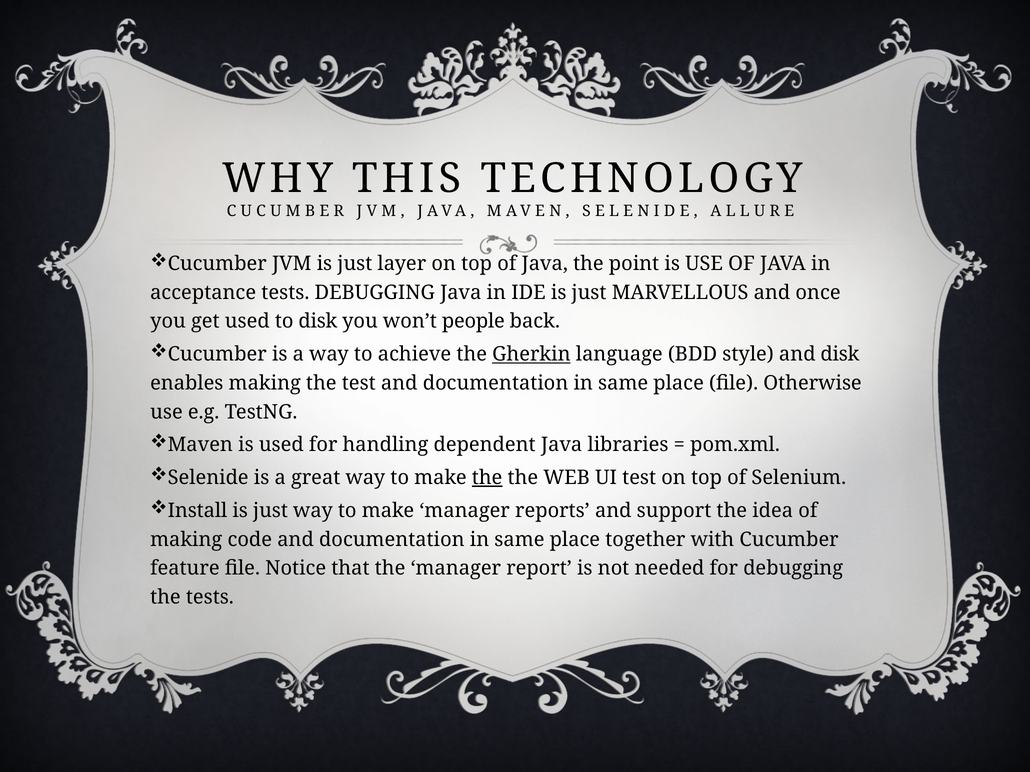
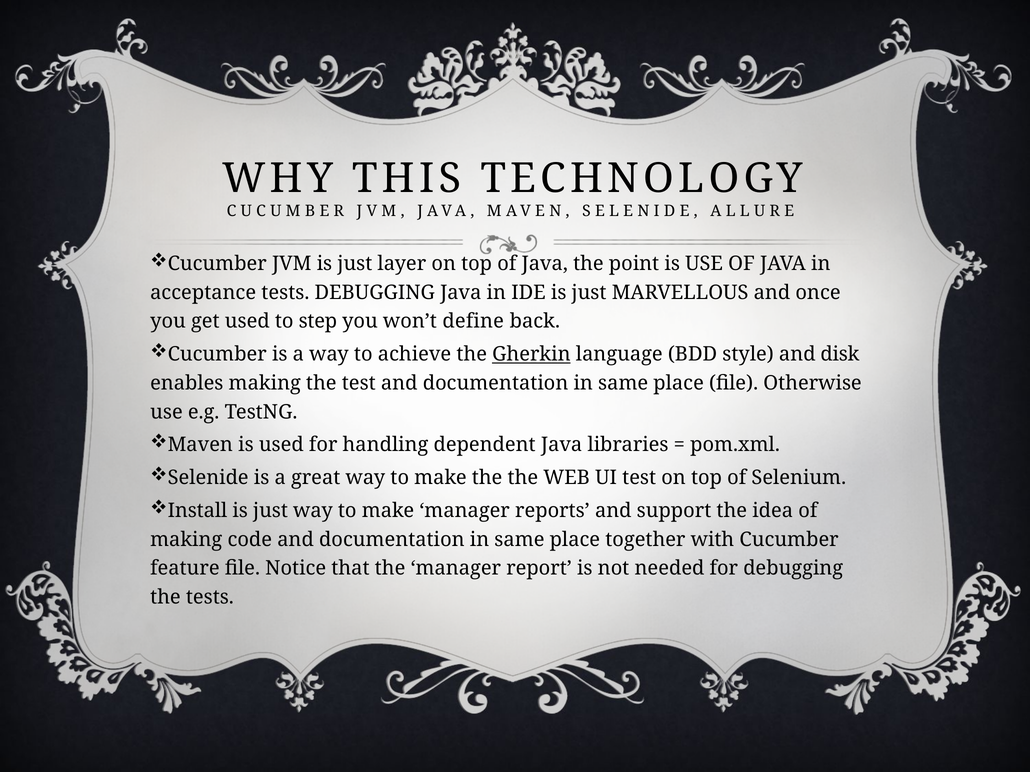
to disk: disk -> step (318, 322)
people: people -> define (473, 322)
the underline: present -> none (487, 478)
